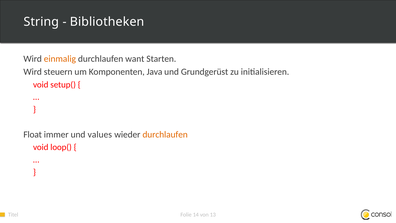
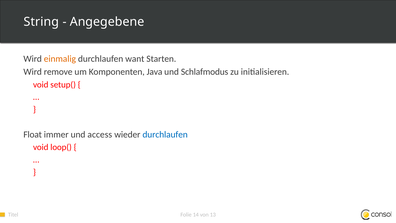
Bibliotheken: Bibliotheken -> Angegebene (107, 22)
steuern: steuern -> remove (58, 72)
Grundgerüst: Grundgerüst -> Schlafmodus (205, 72)
values: values -> access (100, 134)
durchlaufen colour: orange -> blue (165, 134)
